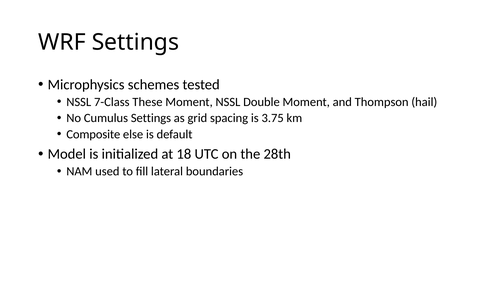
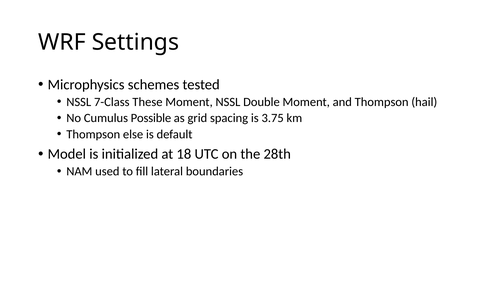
Cumulus Settings: Settings -> Possible (151, 118)
Composite: Composite -> Thompson (93, 134)
